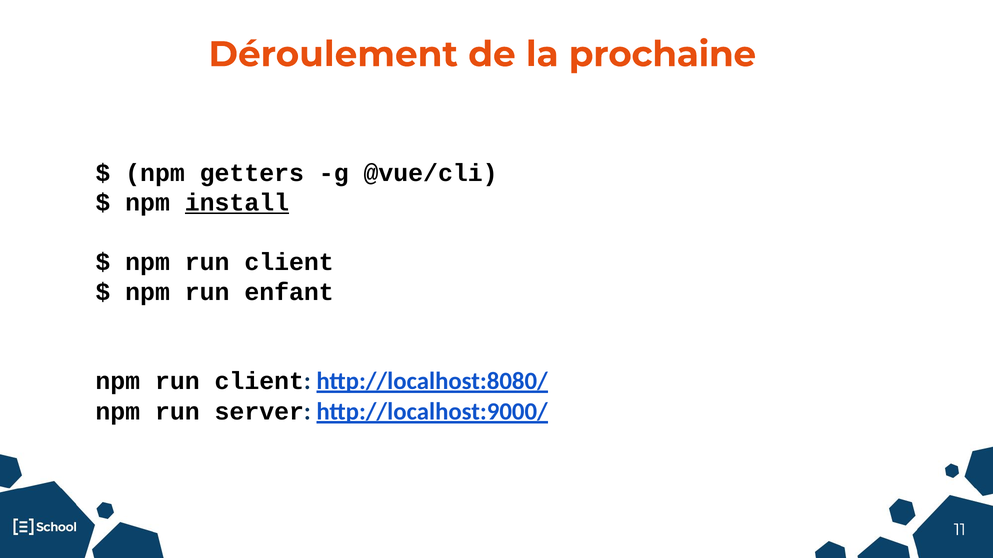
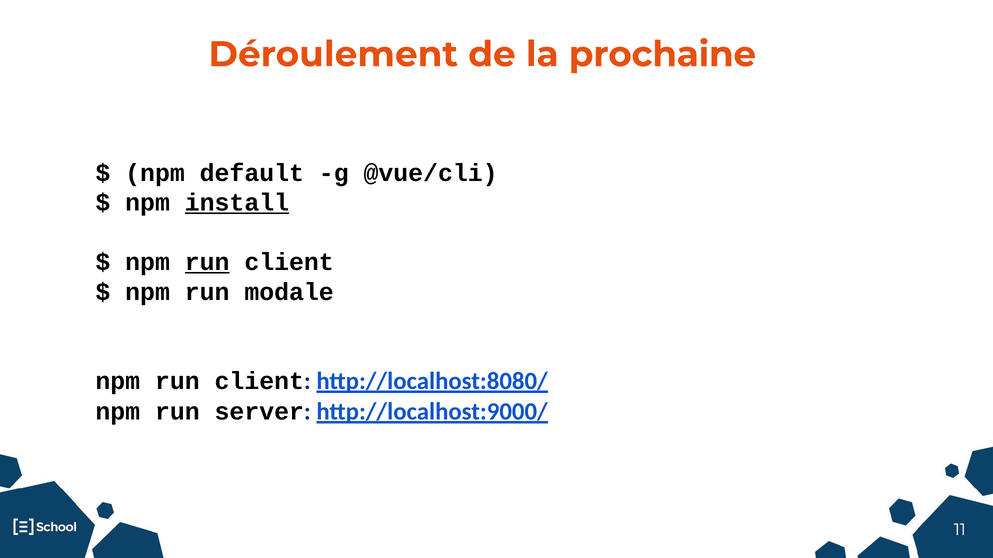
getters: getters -> default (252, 173)
run underline: none -> present (207, 262)
enfant: enfant -> modale (289, 292)
